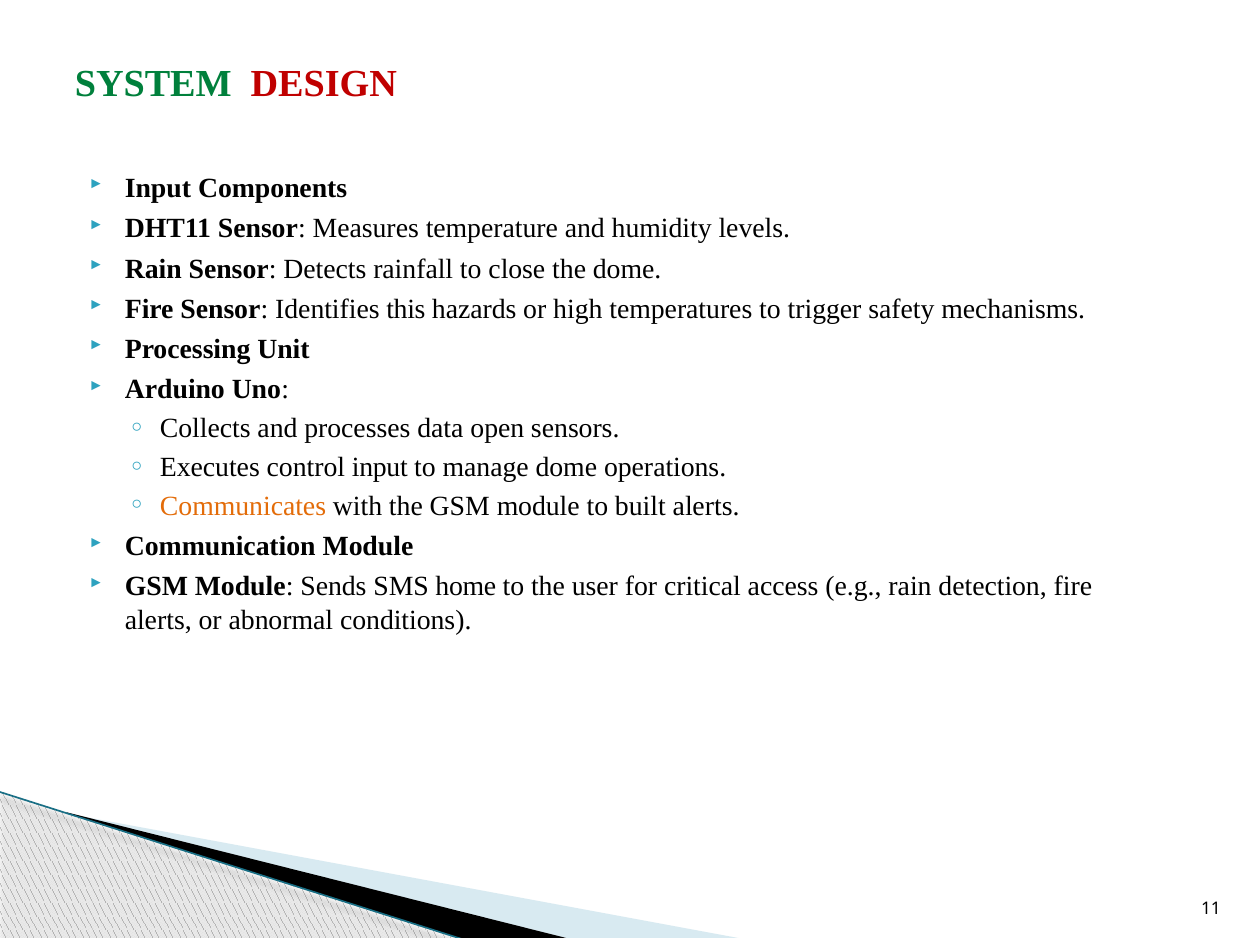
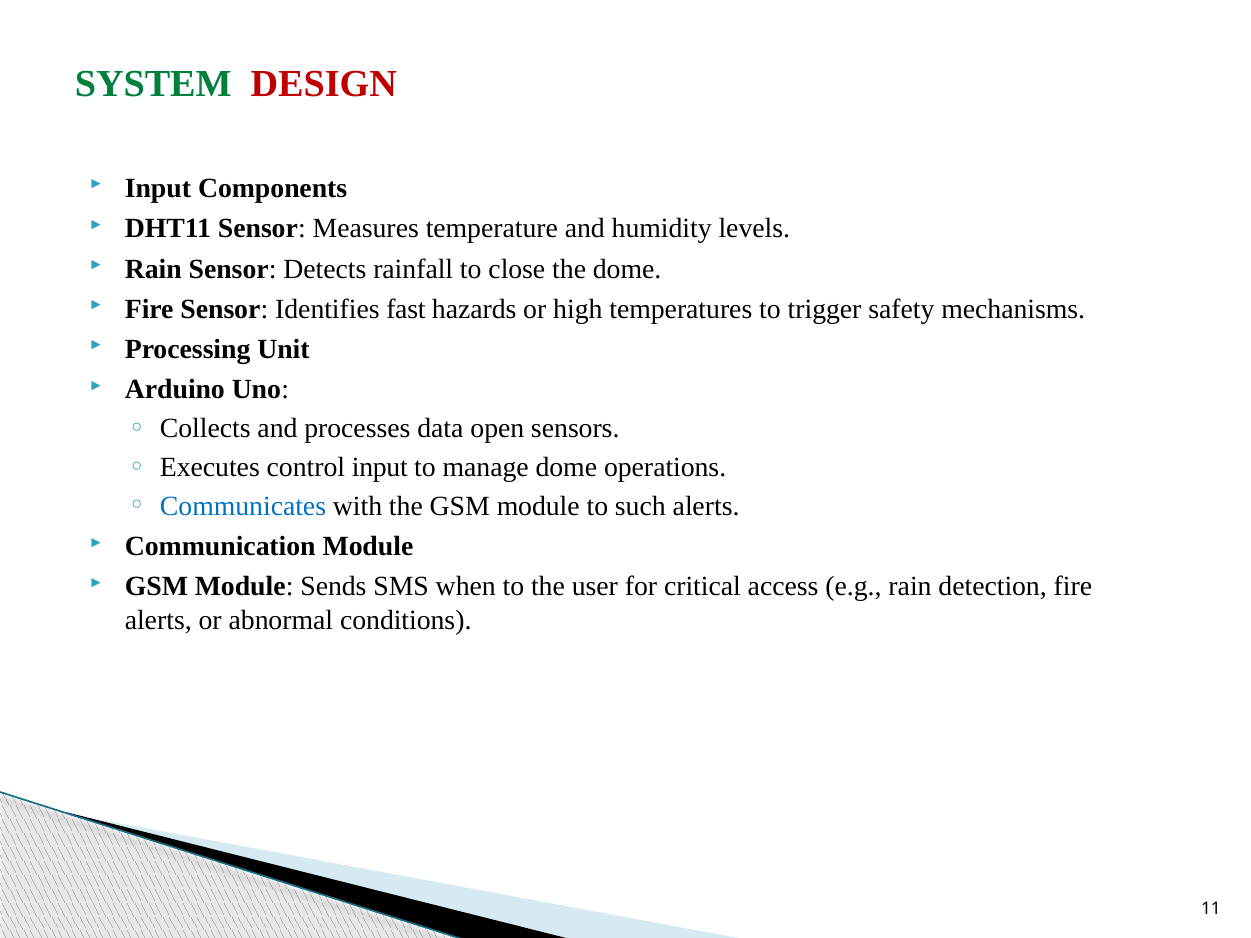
this: this -> fast (406, 309)
Communicates colour: orange -> blue (243, 506)
built: built -> such (640, 506)
home: home -> when (466, 587)
